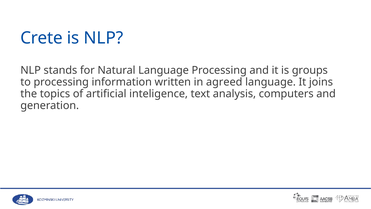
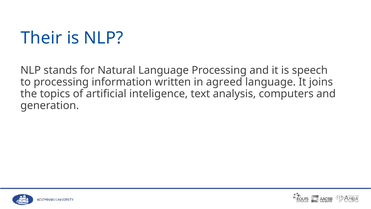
Crete: Crete -> Their (41, 38)
groups: groups -> speech (310, 70)
